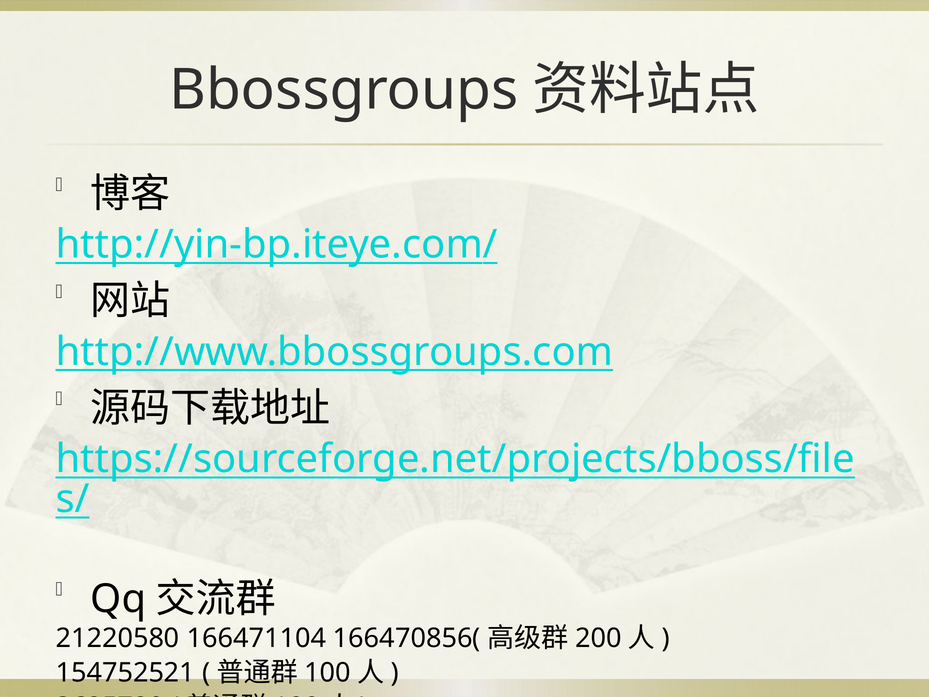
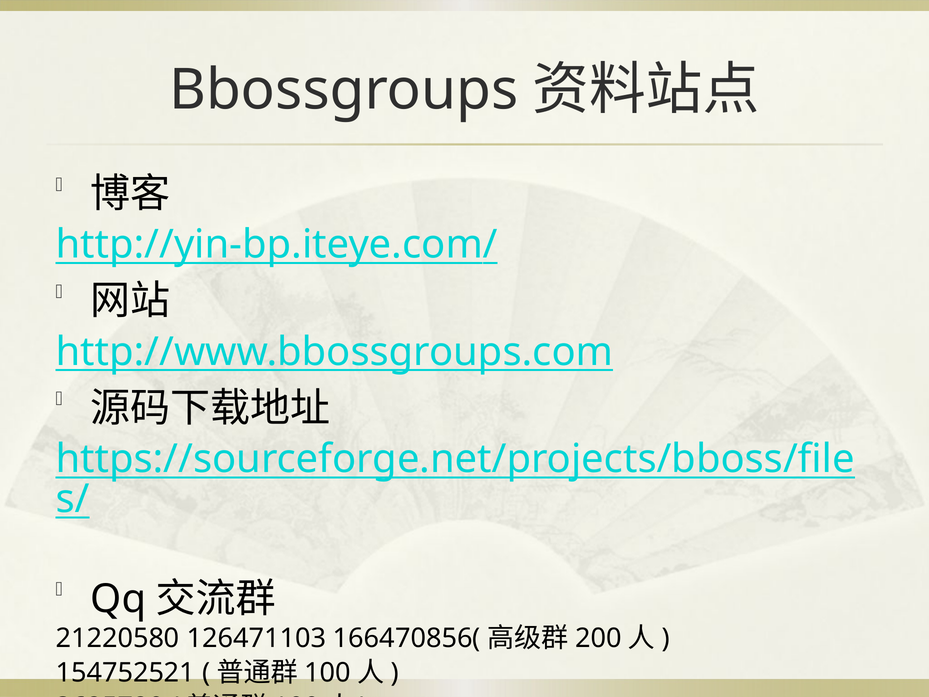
166471104: 166471104 -> 126471103 (256, 638)
